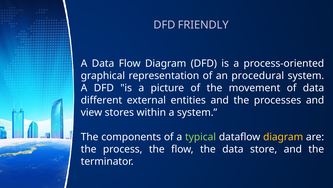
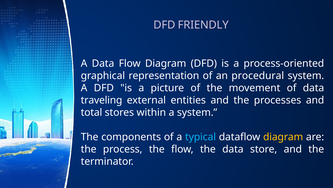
different: different -> traveling (102, 100)
view: view -> total (92, 112)
typical colour: light green -> light blue (201, 136)
